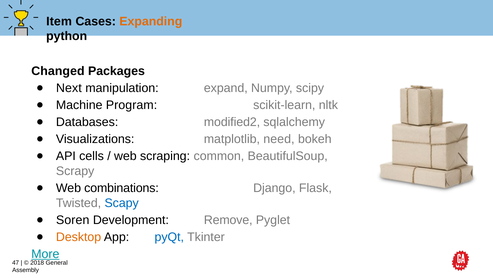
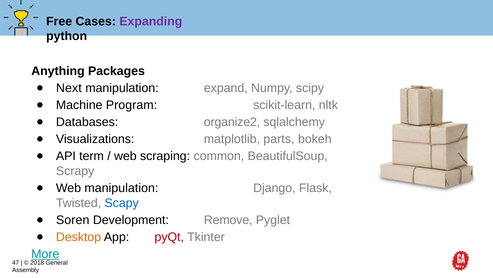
Item: Item -> Free (59, 21)
Expanding colour: orange -> purple (151, 21)
Changed: Changed -> Anything (58, 71)
modiﬁed2: modiﬁed2 -> organize2 (232, 122)
need: need -> parts (279, 139)
cells: cells -> term (92, 156)
Web combinations: combinations -> manipulation (121, 188)
pyQt colour: blue -> red (169, 237)
